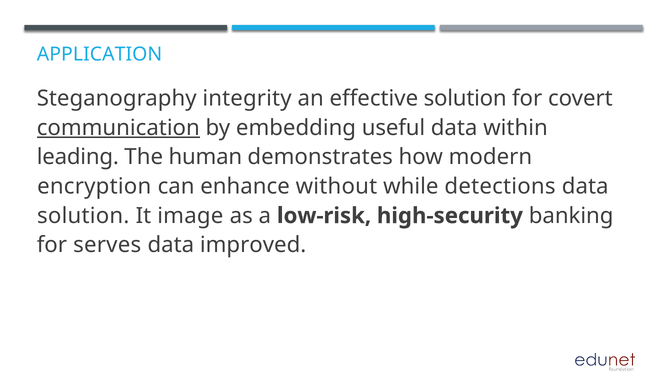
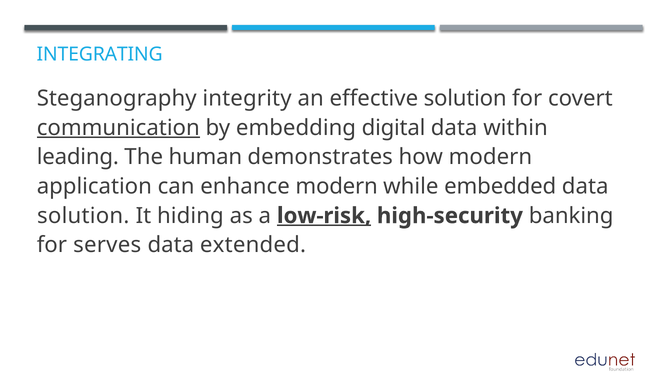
APPLICATION: APPLICATION -> INTEGRATING (100, 55)
useful: useful -> digital (394, 128)
encryption: encryption -> application (94, 187)
enhance without: without -> modern (337, 187)
detections: detections -> embedded (500, 187)
image: image -> hiding (190, 216)
low-risk underline: none -> present (324, 216)
improved: improved -> extended (253, 245)
